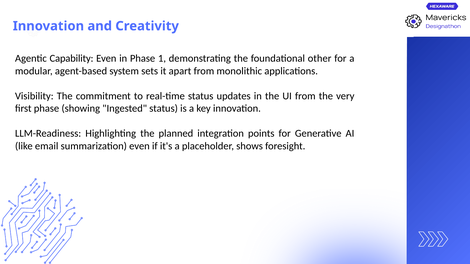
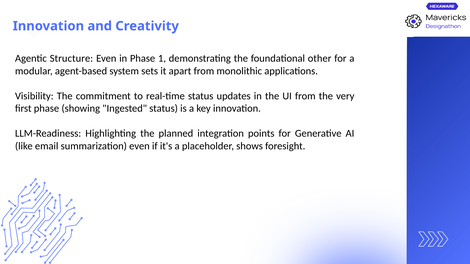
Capability: Capability -> Structure (71, 59)
